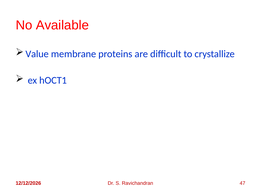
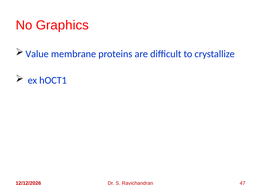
Available: Available -> Graphics (62, 25)
